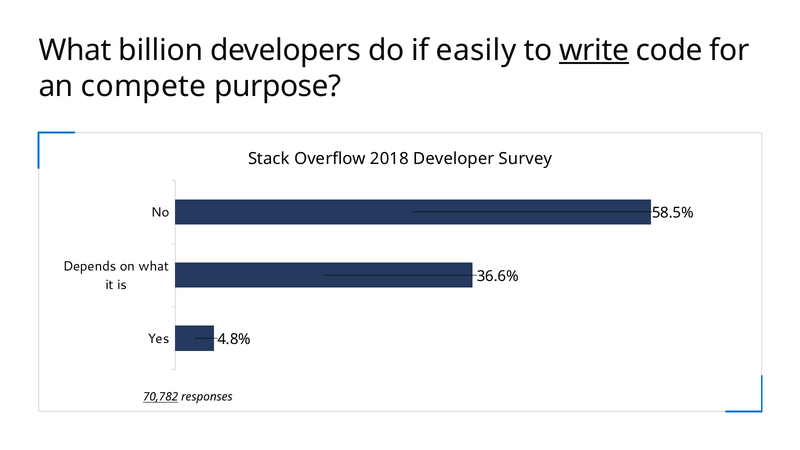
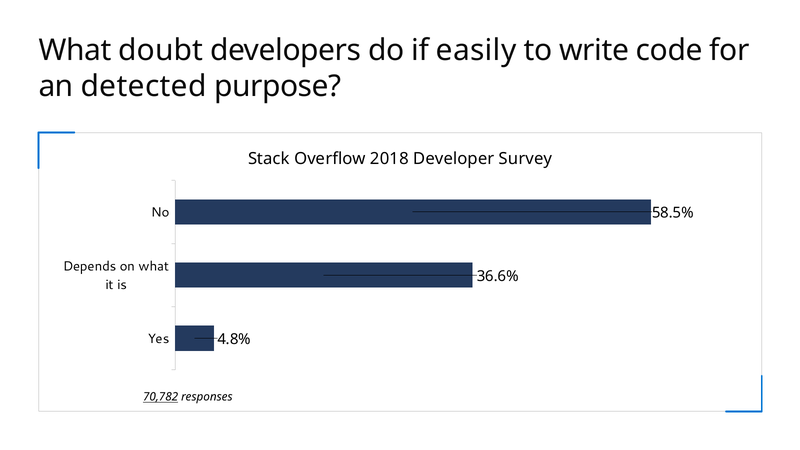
billion: billion -> doubt (161, 50)
write underline: present -> none (594, 50)
compete: compete -> detected (144, 86)
